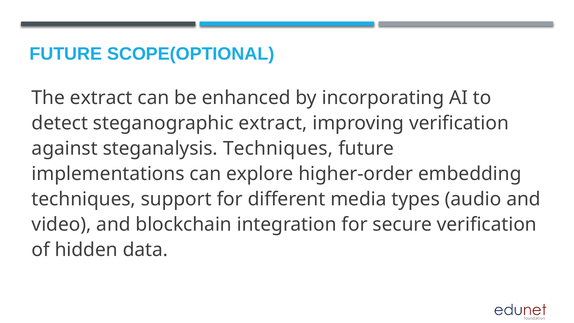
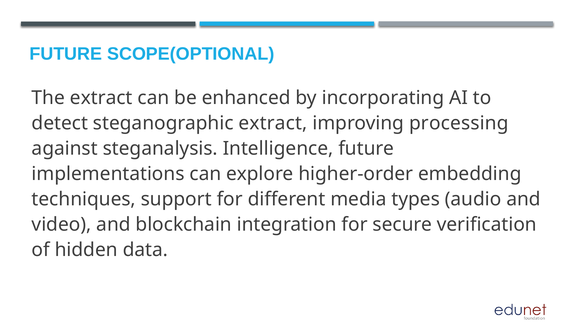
improving verification: verification -> processing (459, 123)
steganalysis Techniques: Techniques -> Intelligence (278, 149)
